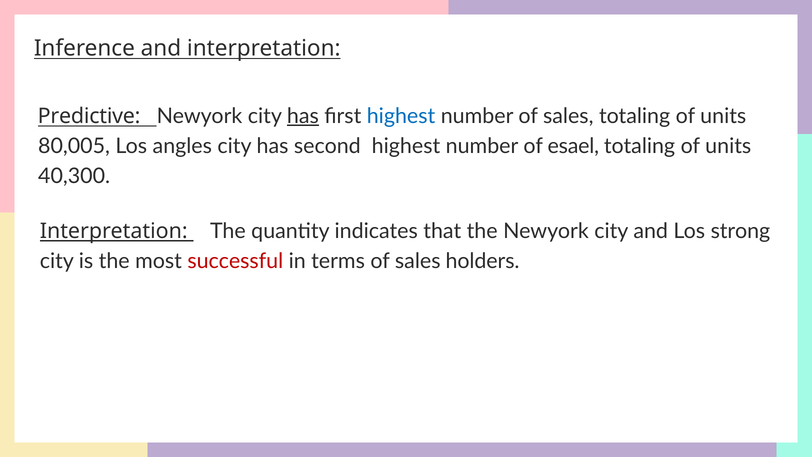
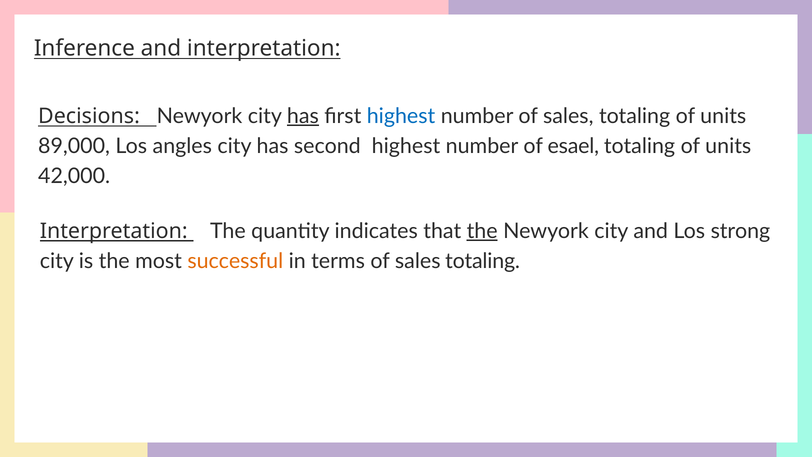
Predictive: Predictive -> Decisions (89, 116)
80,005: 80,005 -> 89,000 (74, 146)
40,300: 40,300 -> 42,000 (74, 176)
the underline: none -> present (482, 231)
successful colour: red -> orange (235, 261)
terms of sales holders: holders -> totaling (483, 261)
